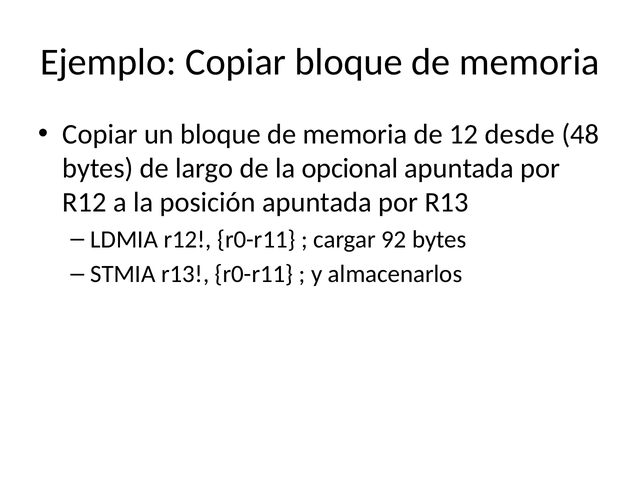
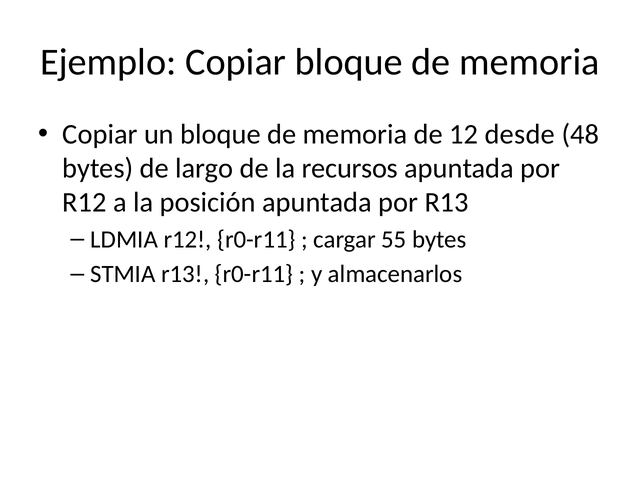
opcional: opcional -> recursos (350, 168)
92: 92 -> 55 (394, 239)
